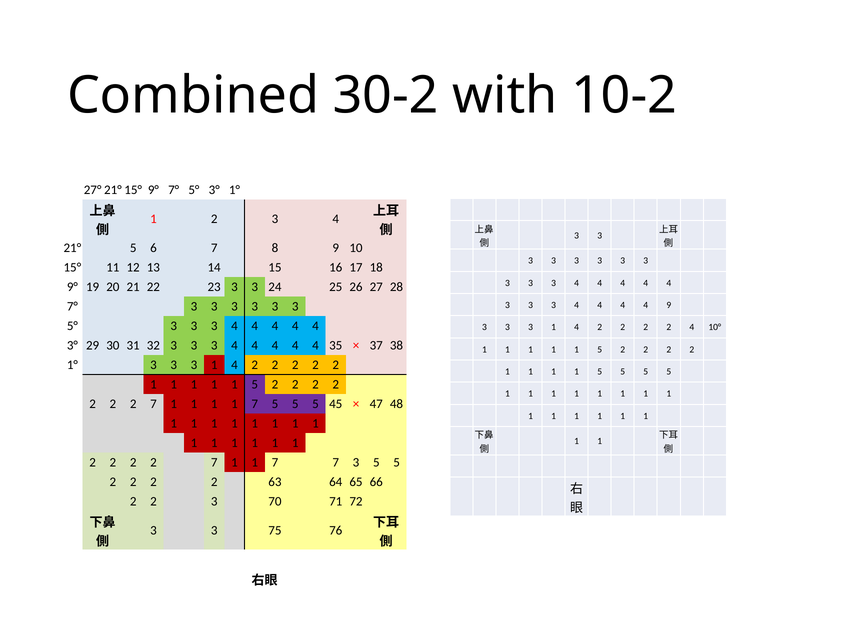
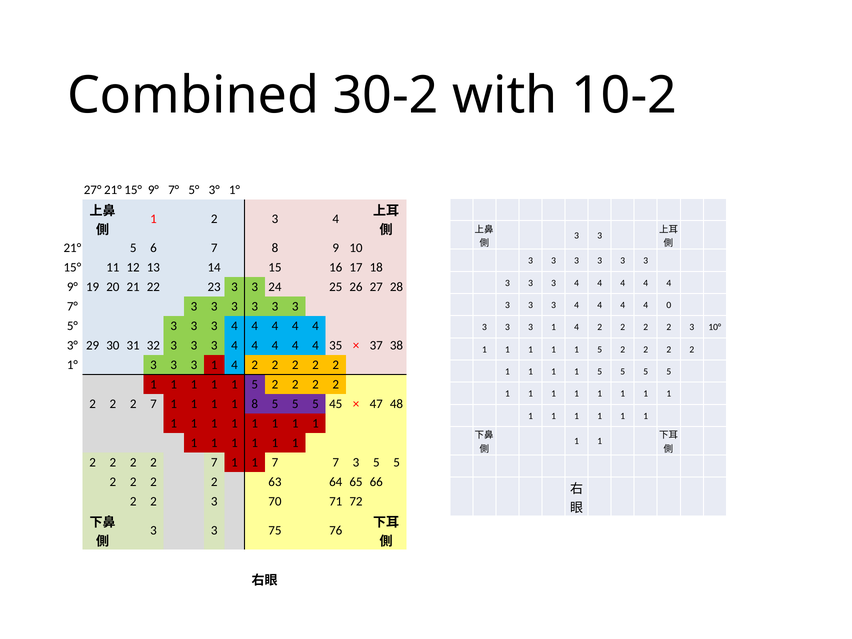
4 9: 9 -> 0 (669, 305)
2 2 2 4: 4 -> 3 (692, 327)
1 1 1 7: 7 -> 8 (255, 404)
